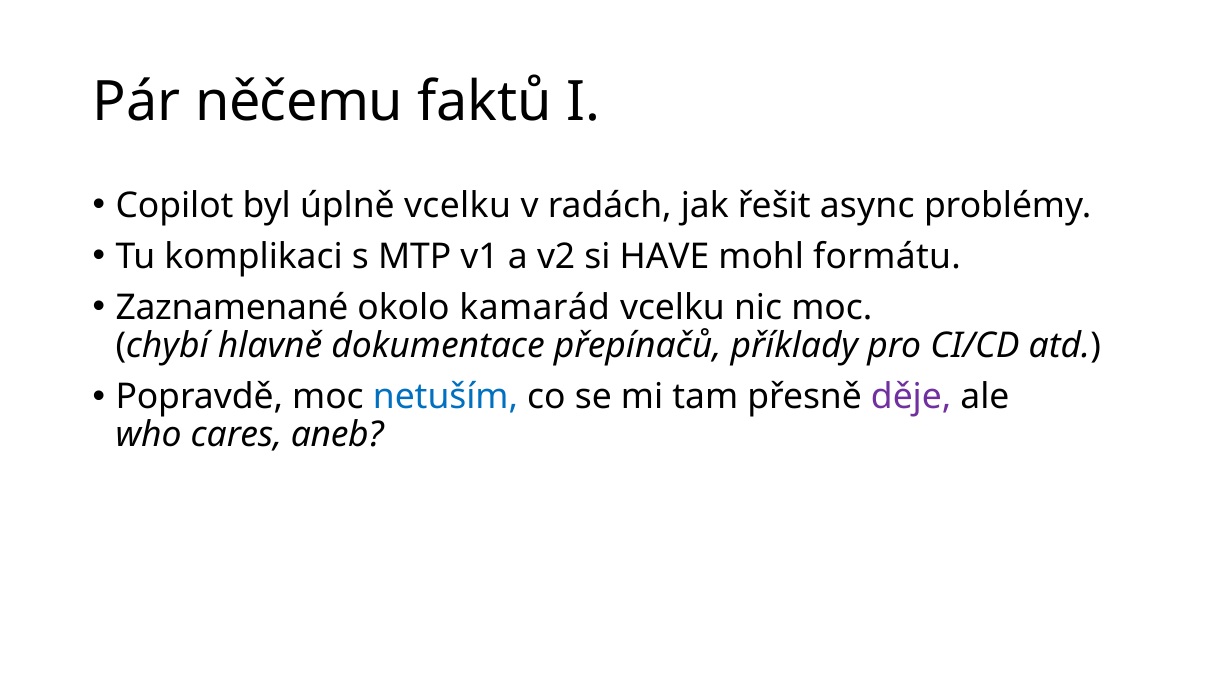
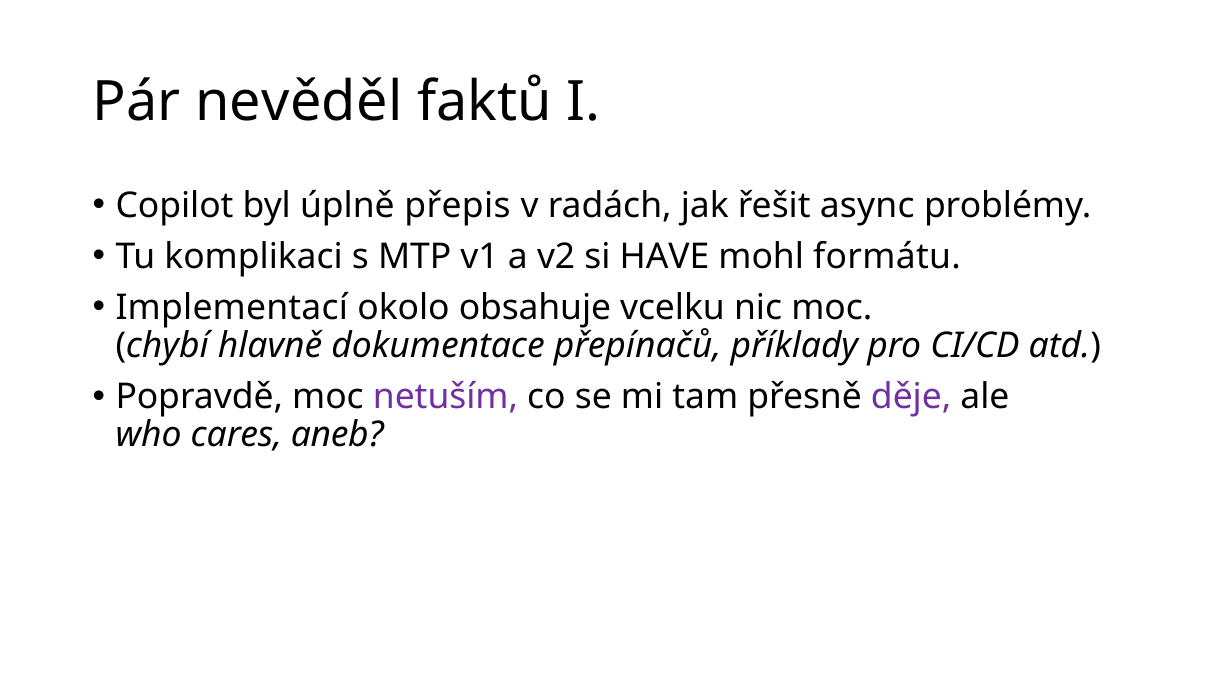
něčemu: něčemu -> nevěděl (299, 102)
úplně vcelku: vcelku -> přepis (458, 206)
Zaznamenané: Zaznamenané -> Implementací (232, 308)
kamarád: kamarád -> obsahuje (535, 308)
netuším colour: blue -> purple (446, 397)
